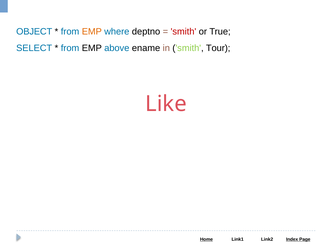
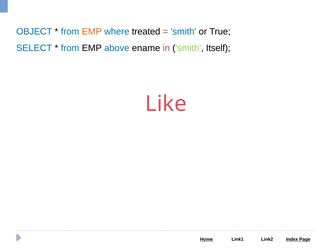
deptno: deptno -> treated (146, 31)
smith colour: red -> blue (183, 31)
Tour: Tour -> Itself (218, 48)
